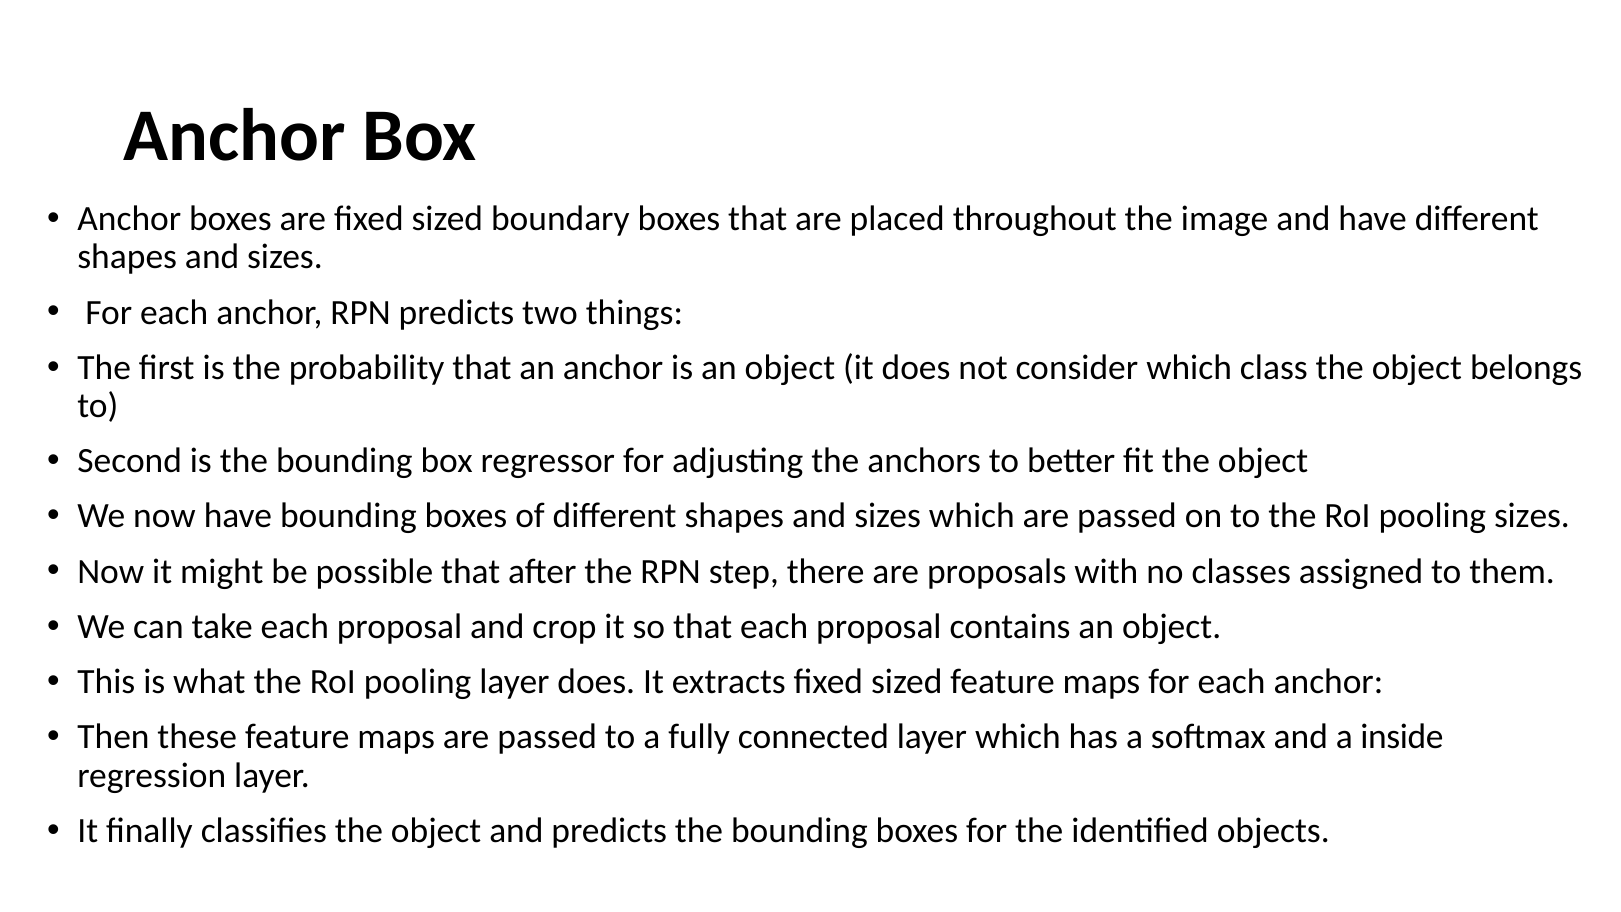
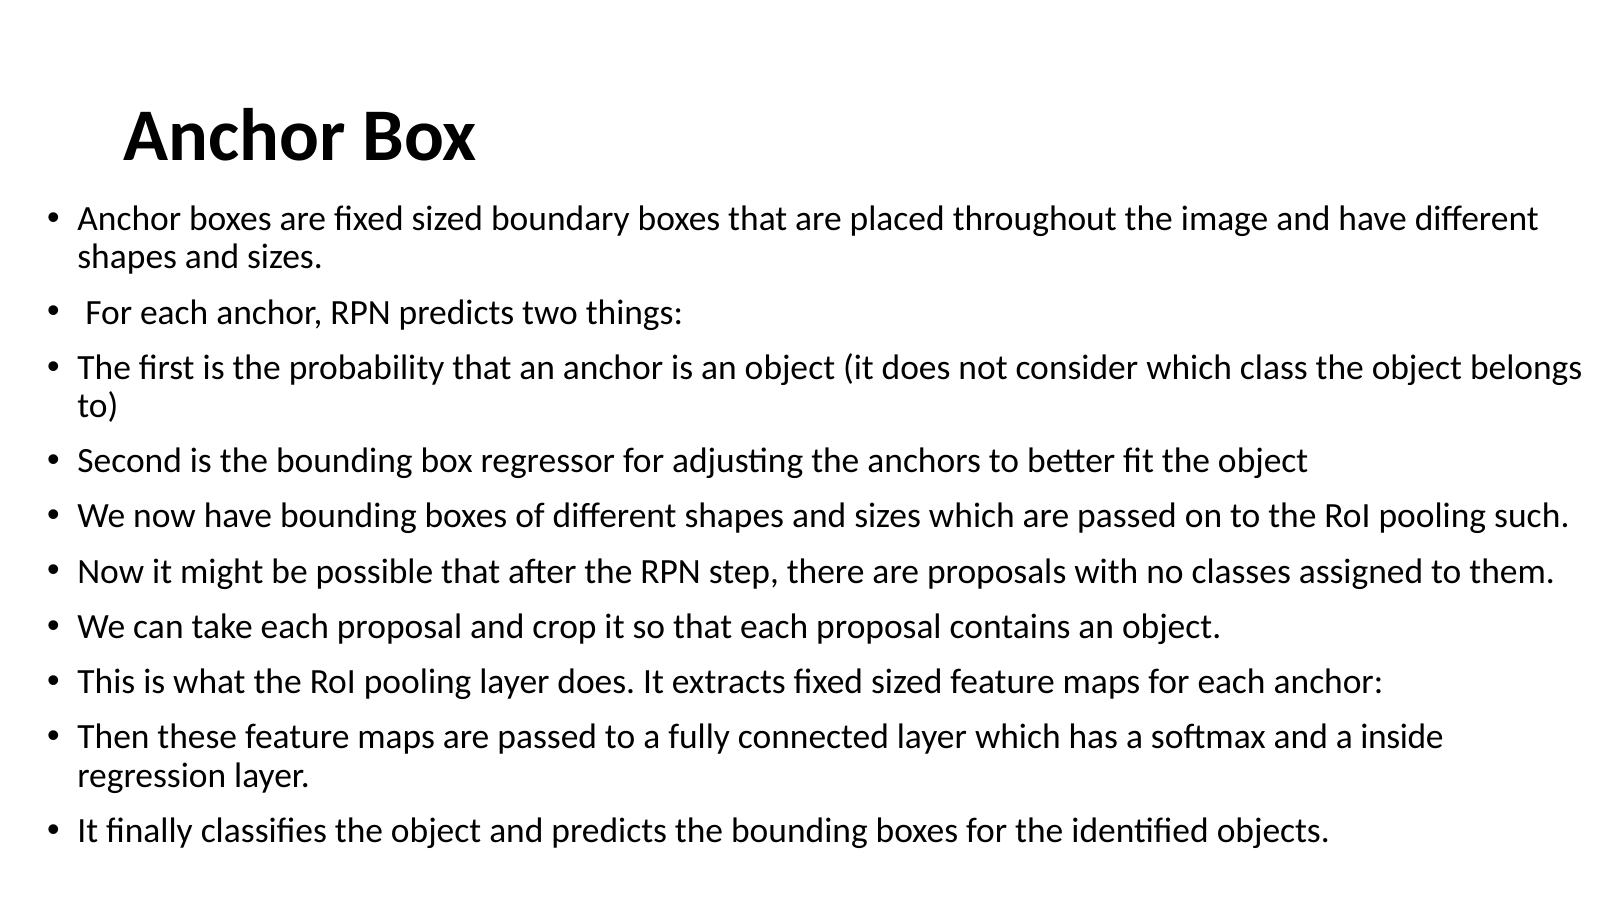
pooling sizes: sizes -> such (1532, 516)
